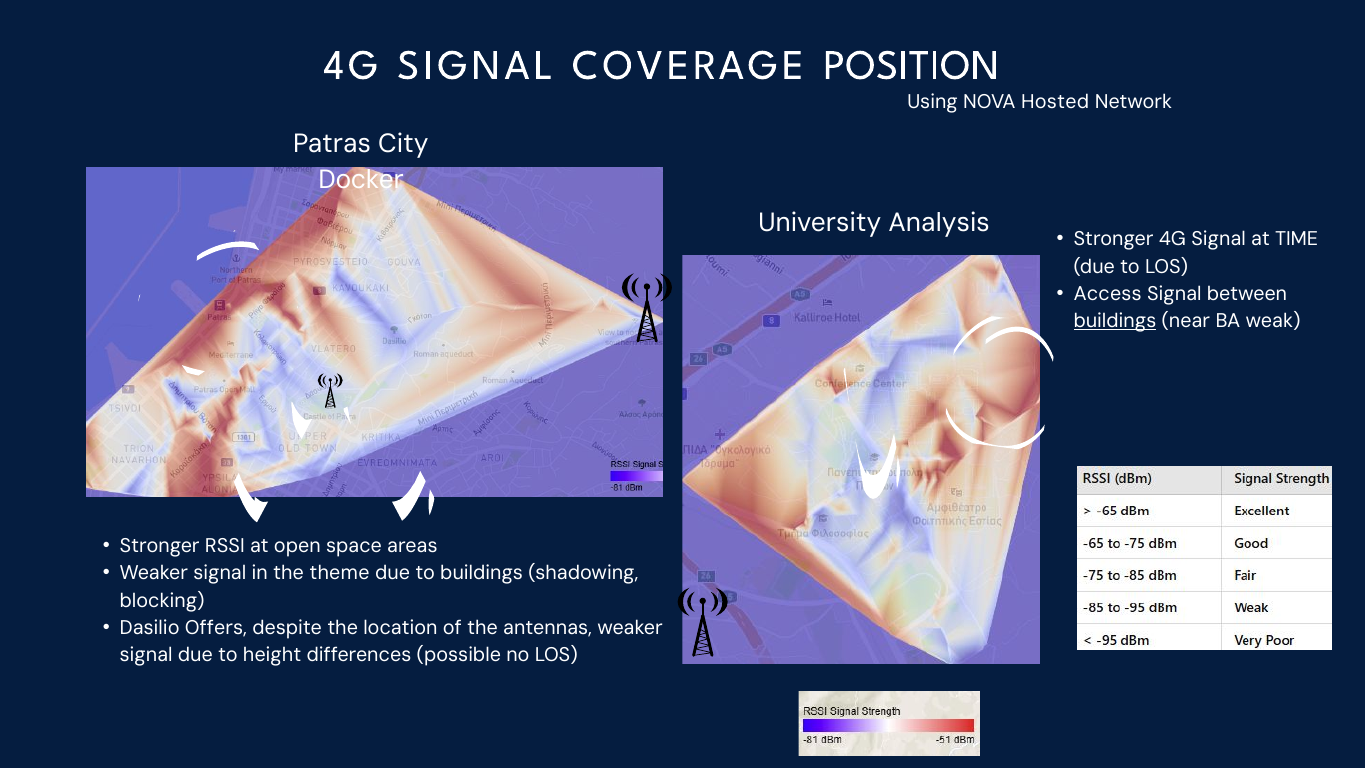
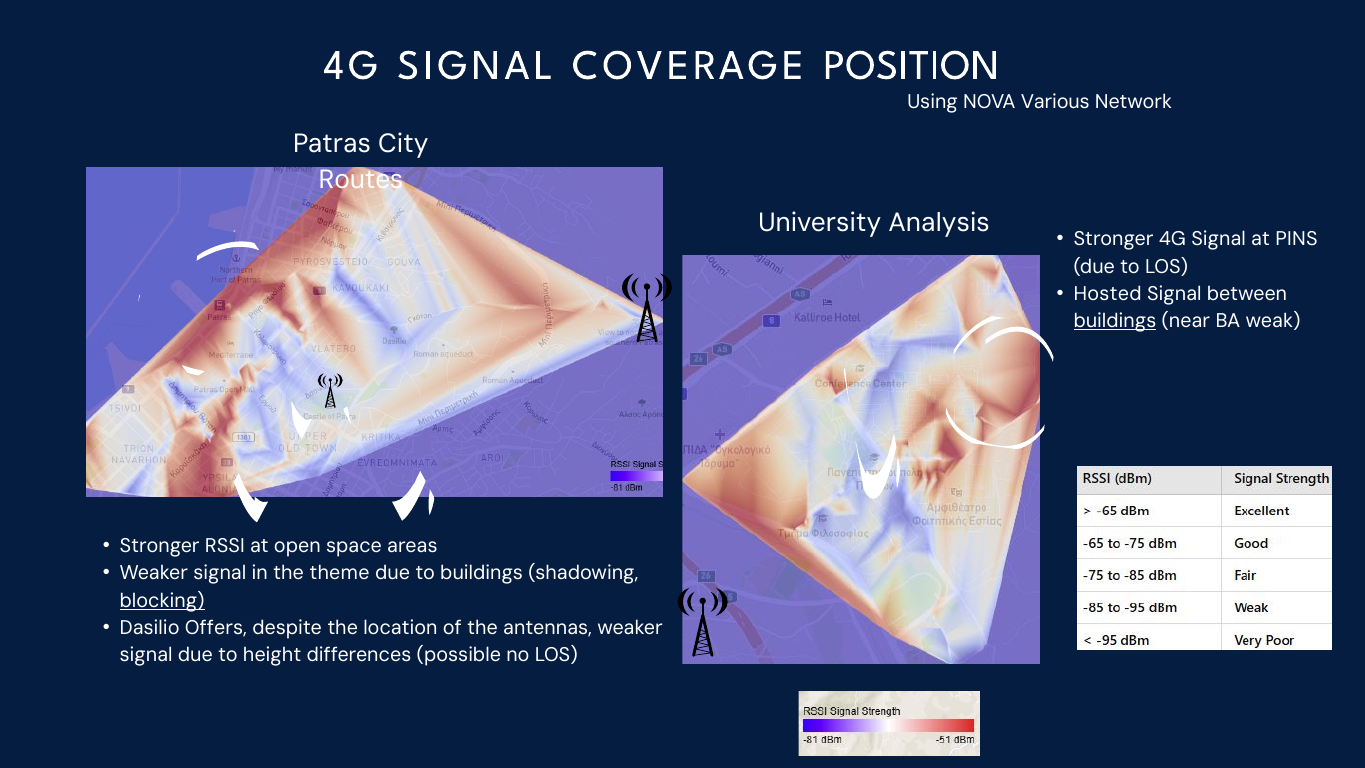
Hosted: Hosted -> Various (1055, 102)
Docker: Docker -> Routes (361, 180)
TIME: TIME -> PINS (1297, 239)
Access: Access -> Hosted (1108, 294)
blocking underline: none -> present (162, 600)
